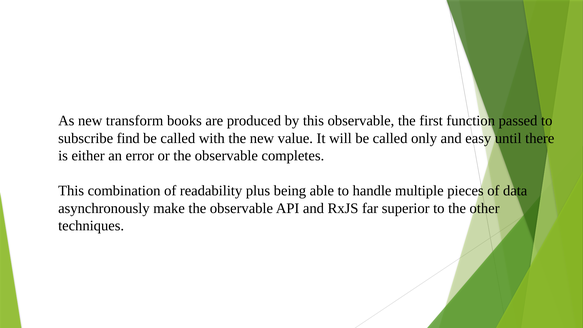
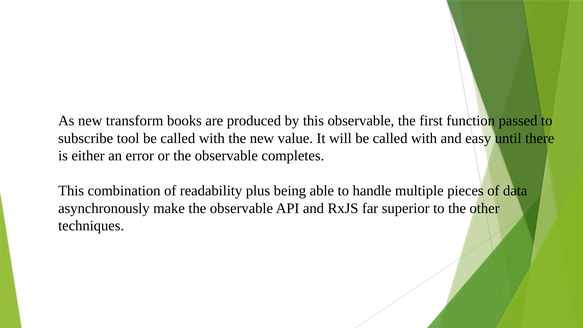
find: find -> tool (128, 138)
will be called only: only -> with (424, 138)
